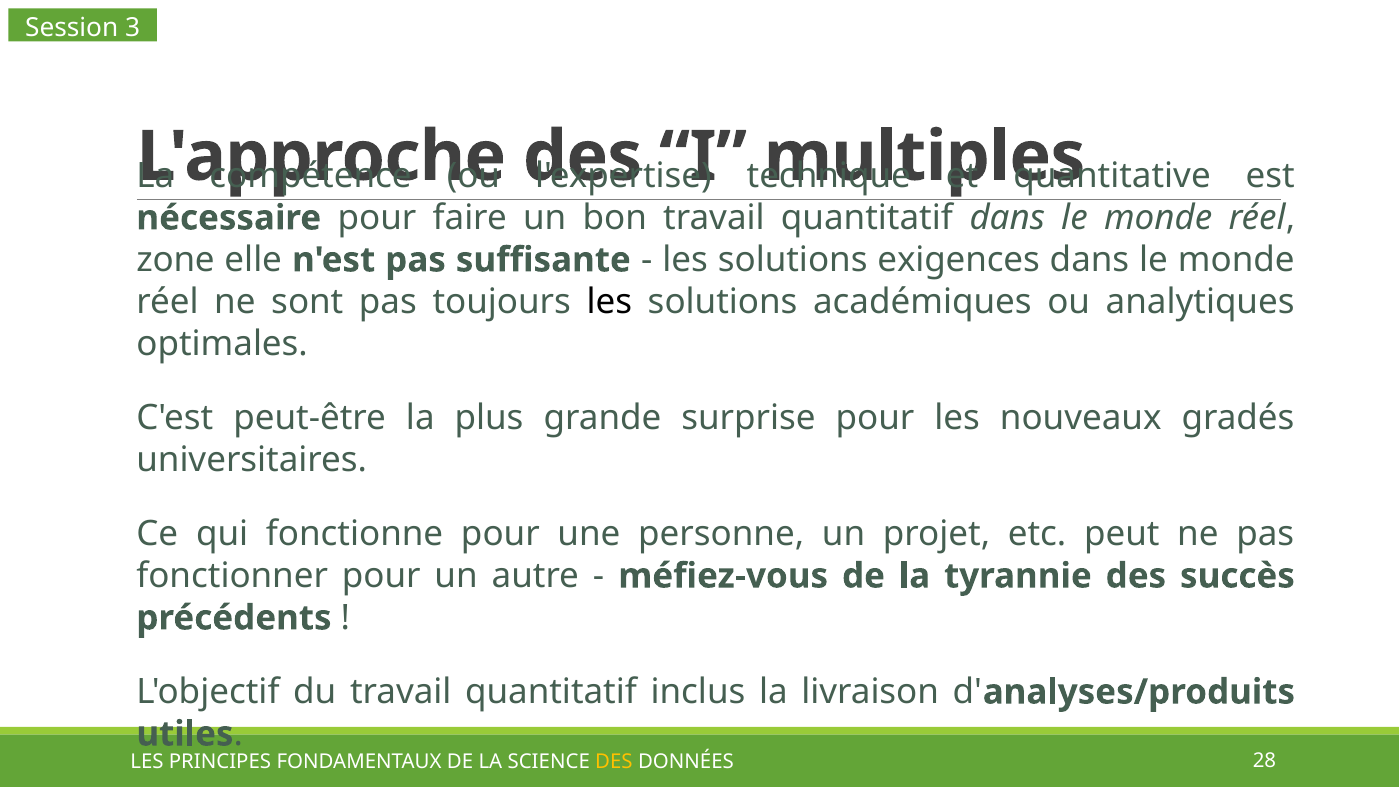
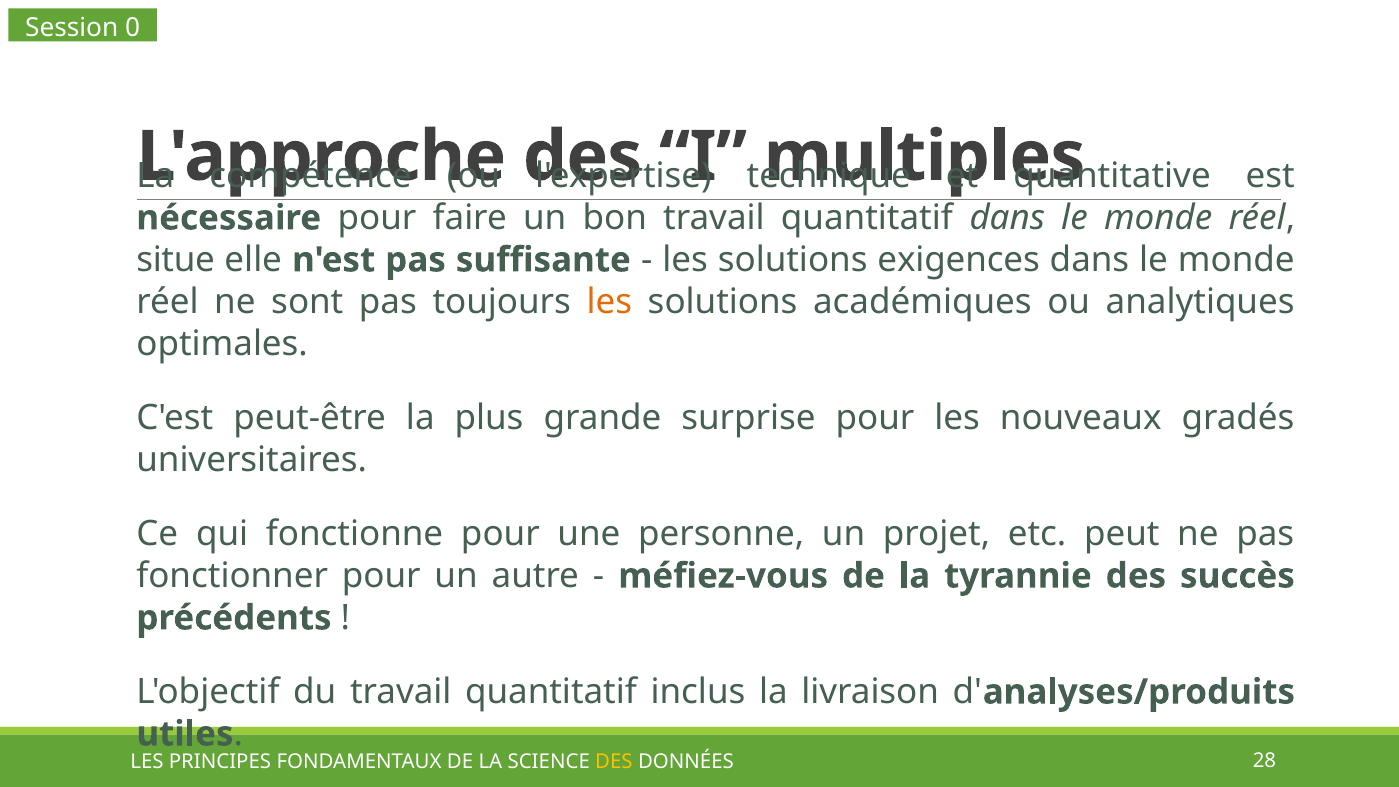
3: 3 -> 0 (133, 28)
zone: zone -> situe (176, 260)
les colour: black -> orange (609, 302)
